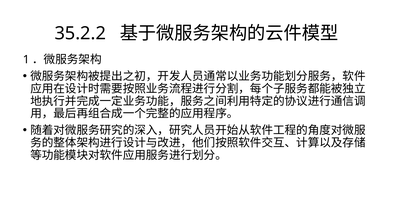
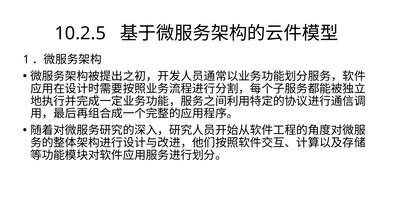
35.2.2: 35.2.2 -> 10.2.5 (80, 33)
